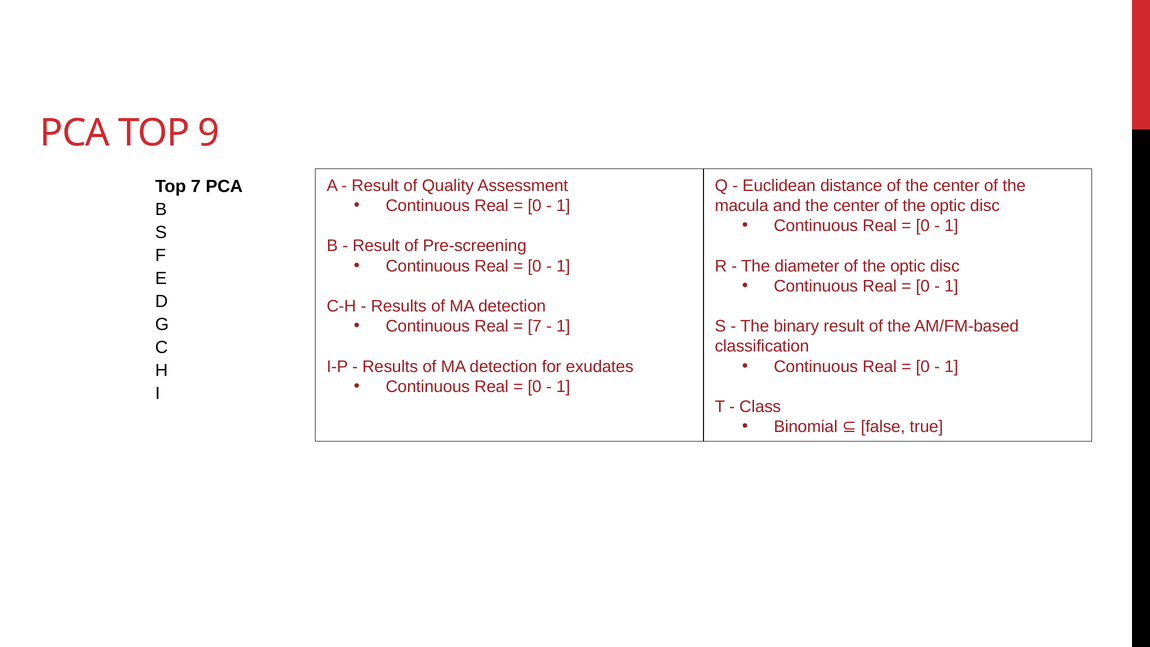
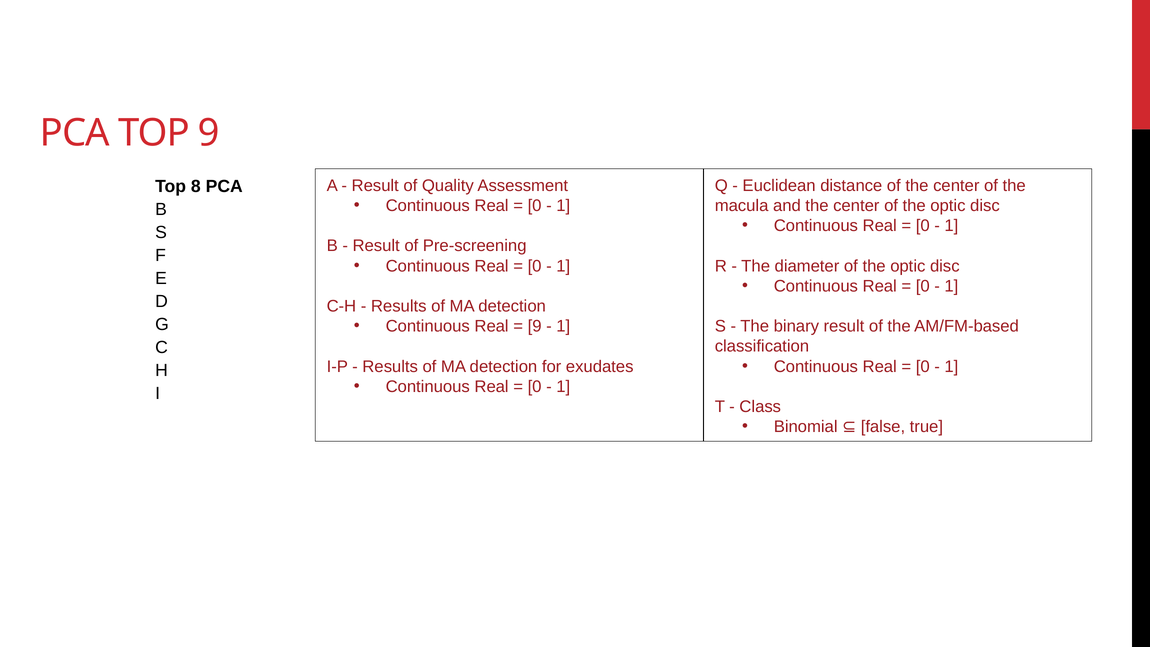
Top 7: 7 -> 8 (196, 186)
7: 7 -> 9 (535, 326)
